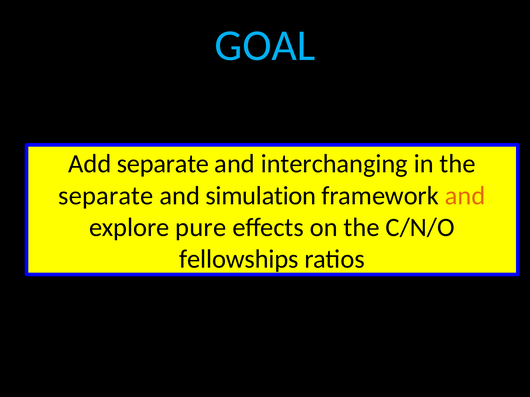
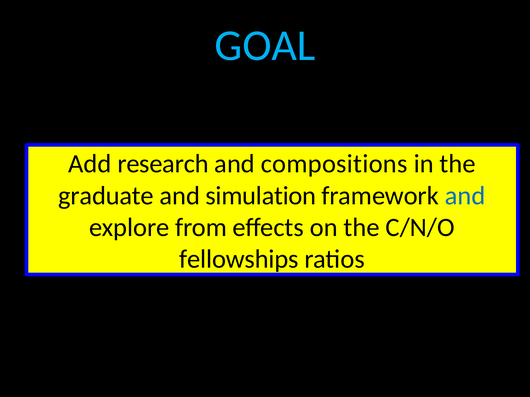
Add separate: separate -> research (163, 164)
interchanging: interchanging -> compositions (334, 164)
separate: separate -> graduate (106, 196)
and colour: orange -> blue (465, 196)
pure: pure -> from (201, 228)
